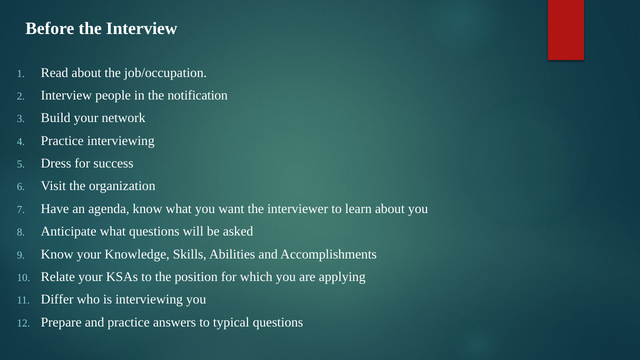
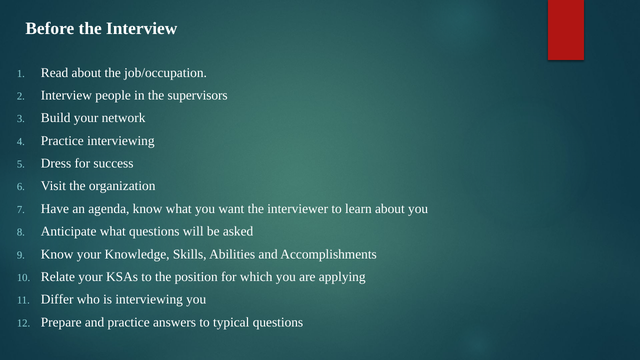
notification: notification -> supervisors (198, 95)
